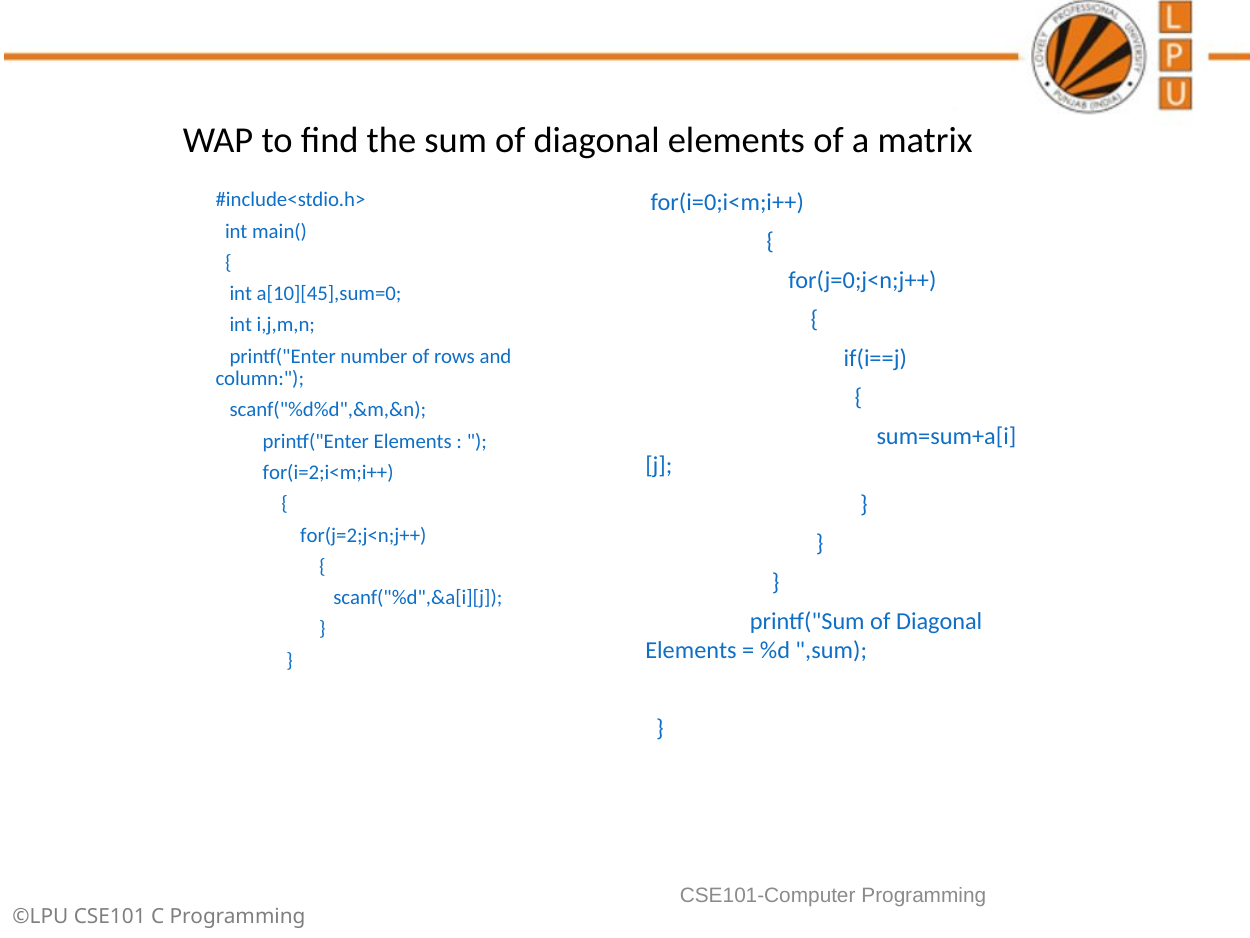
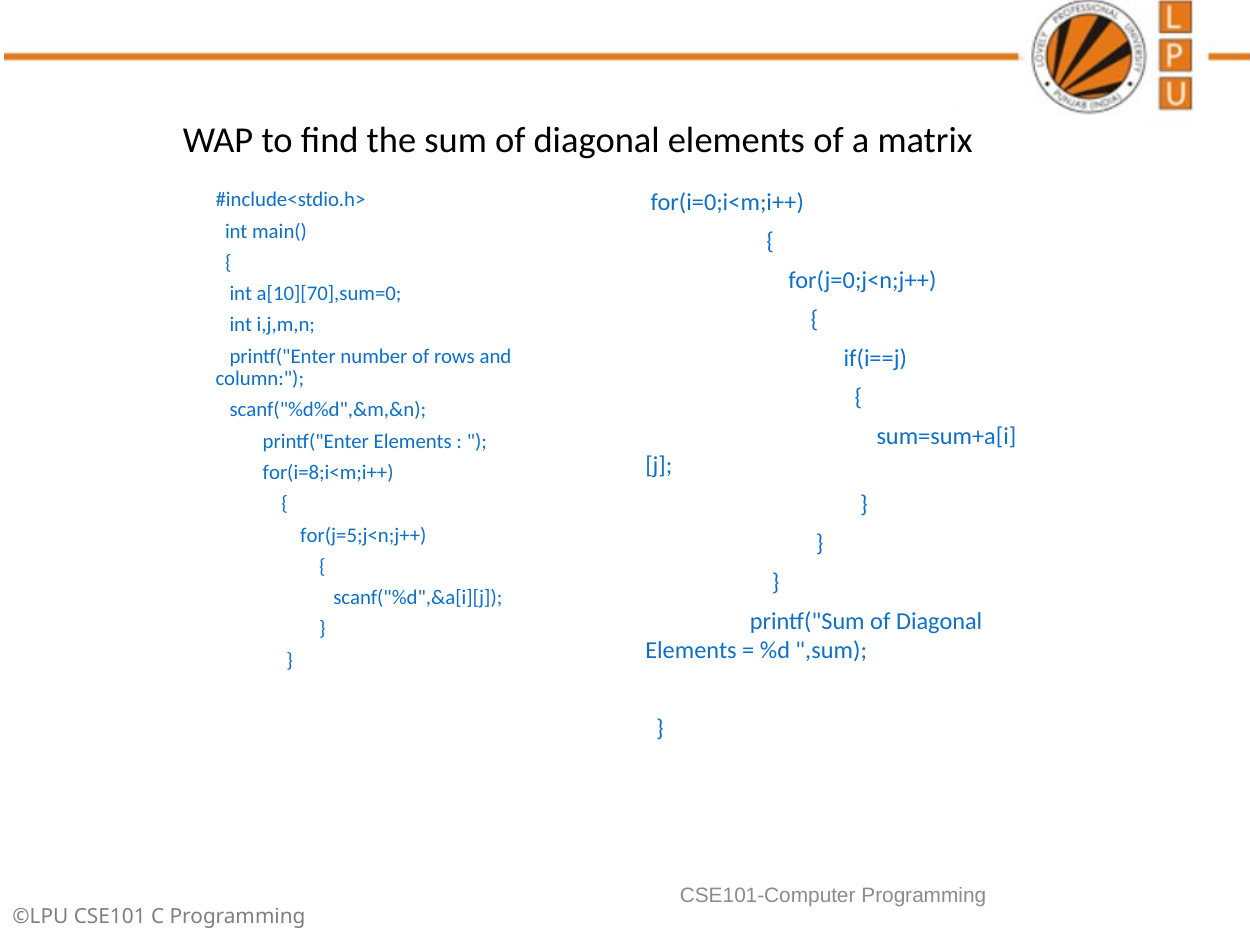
a[10][45],sum=0: a[10][45],sum=0 -> a[10][70],sum=0 (329, 294)
for(i=2;i<m;i++: for(i=2;i<m;i++ -> for(i=8;i<m;i++ (328, 472)
for(j=2;j<n;j++: for(j=2;j<n;j++ -> for(j=5;j<n;j++ (363, 535)
